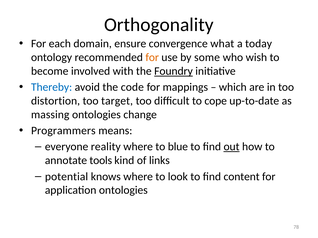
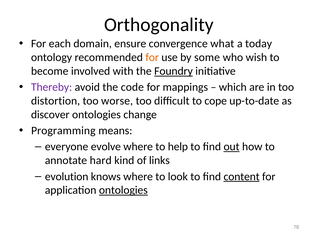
Thereby colour: blue -> purple (52, 87)
target: target -> worse (117, 101)
massing: massing -> discover (50, 115)
Programmers: Programmers -> Programming (63, 131)
reality: reality -> evolve (106, 147)
blue: blue -> help (178, 147)
tools: tools -> hard (101, 161)
potential: potential -> evolution (67, 177)
content underline: none -> present (242, 177)
ontologies underline: none -> present (123, 191)
